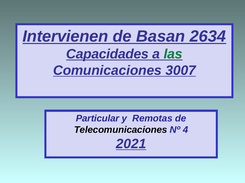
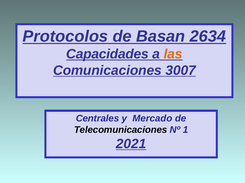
Intervienen: Intervienen -> Protocolos (65, 37)
las colour: green -> orange (173, 54)
Particular: Particular -> Centrales (97, 119)
Remotas: Remotas -> Mercado (152, 119)
4: 4 -> 1 (186, 130)
